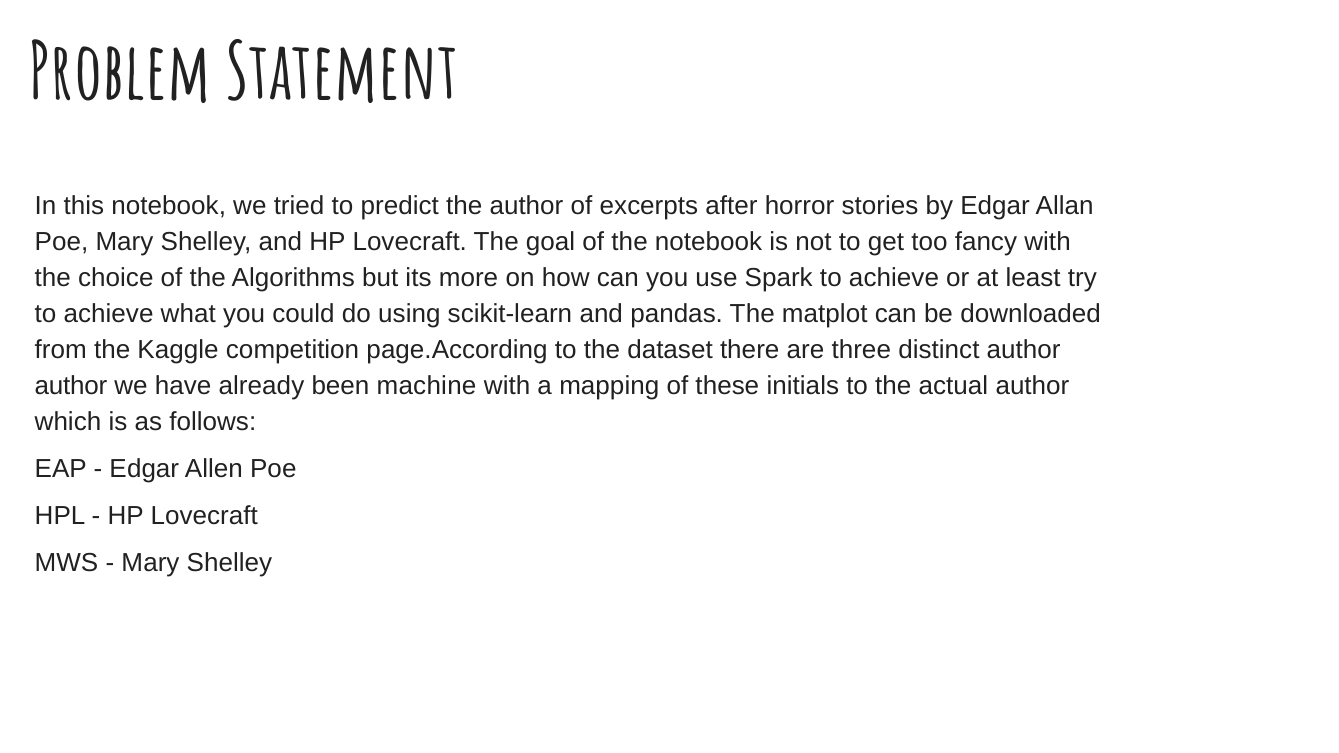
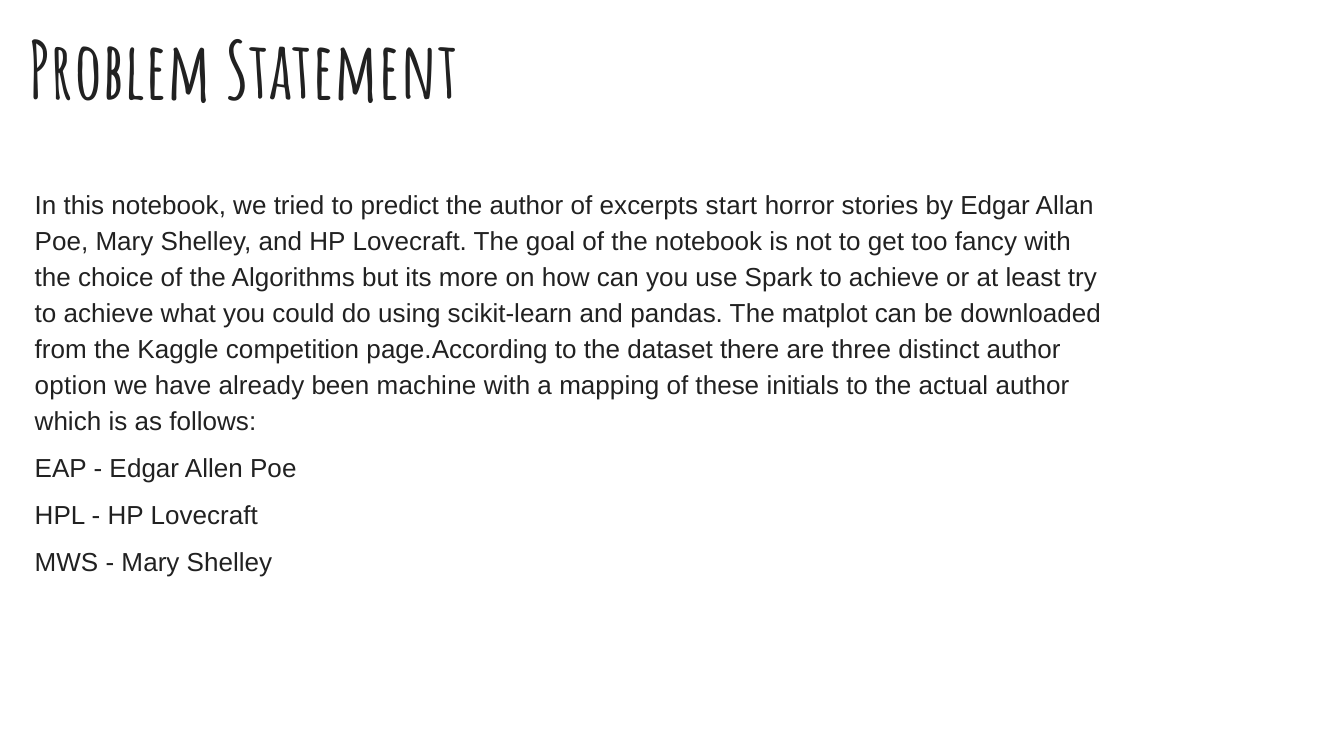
after: after -> start (731, 206)
author: author -> option (71, 386)
